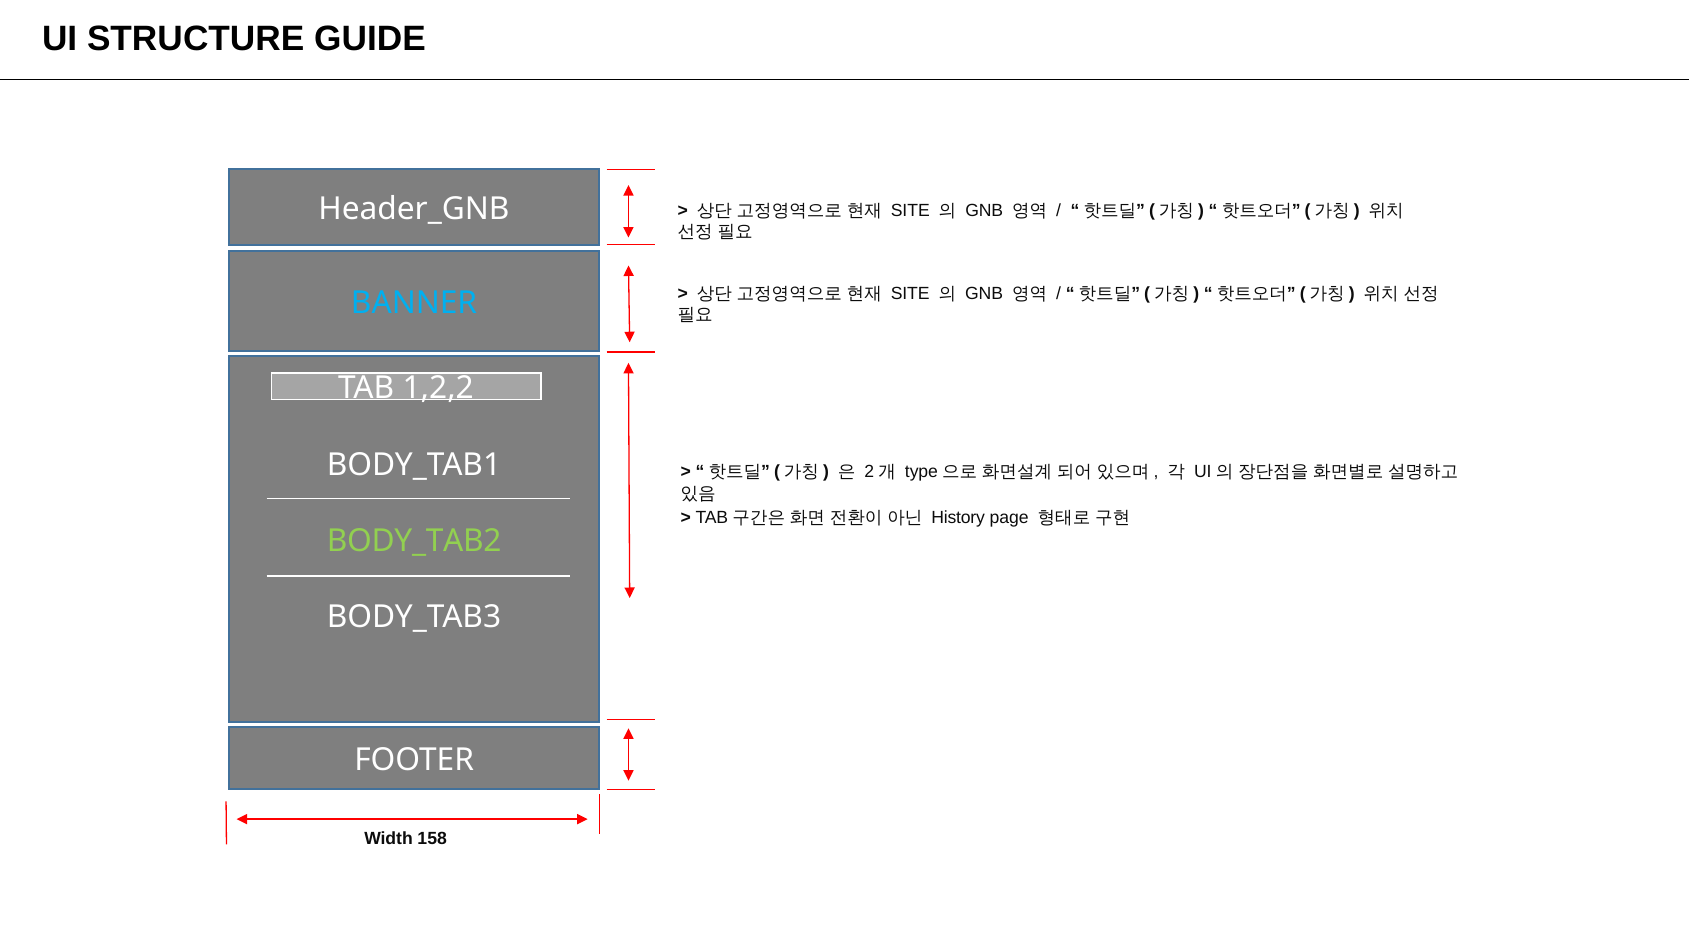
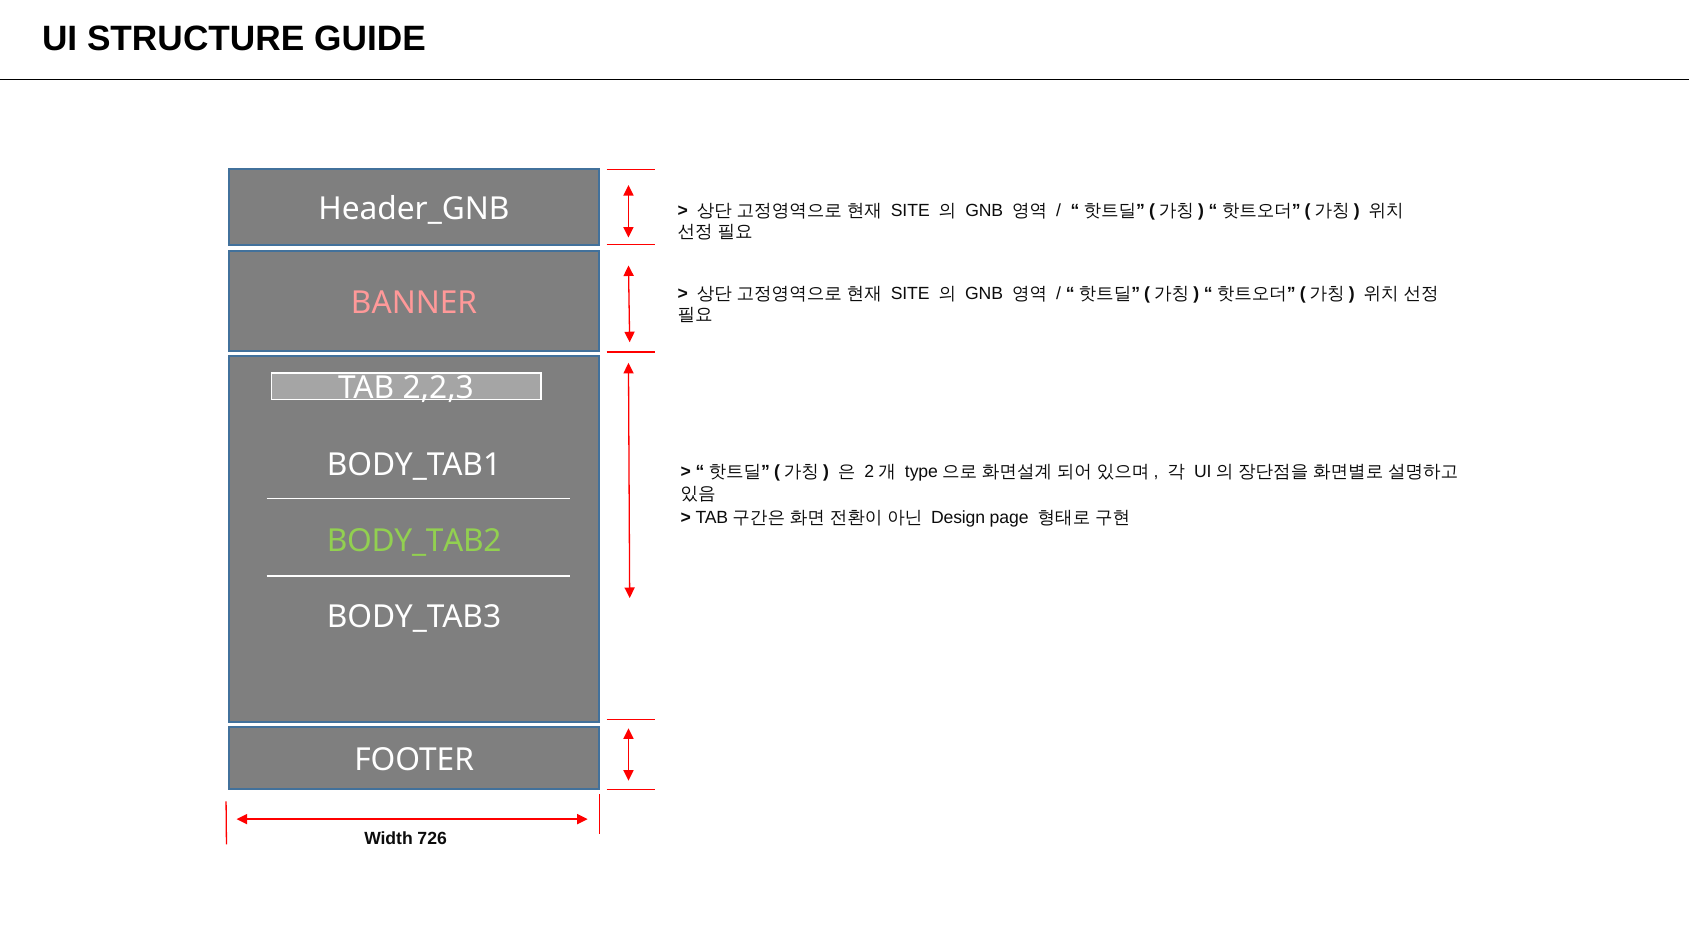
BANNER colour: light blue -> pink (414, 303)
1,2,2: 1,2,2 -> 2,2,3 (438, 388)
History: History -> Design (958, 518)
158: 158 -> 726 (432, 839)
